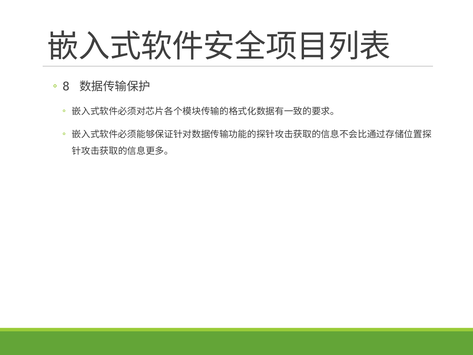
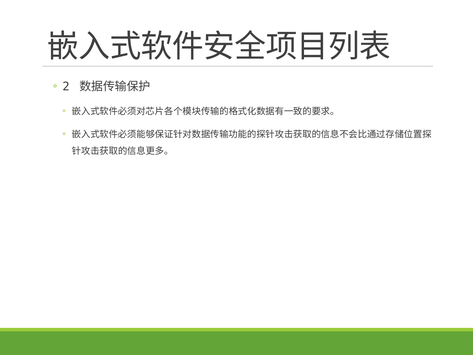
8: 8 -> 2 (66, 87)
